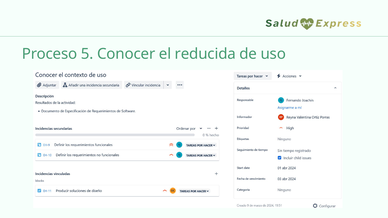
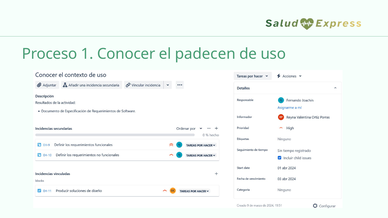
5: 5 -> 1 (87, 54)
reducida: reducida -> padecen (205, 54)
